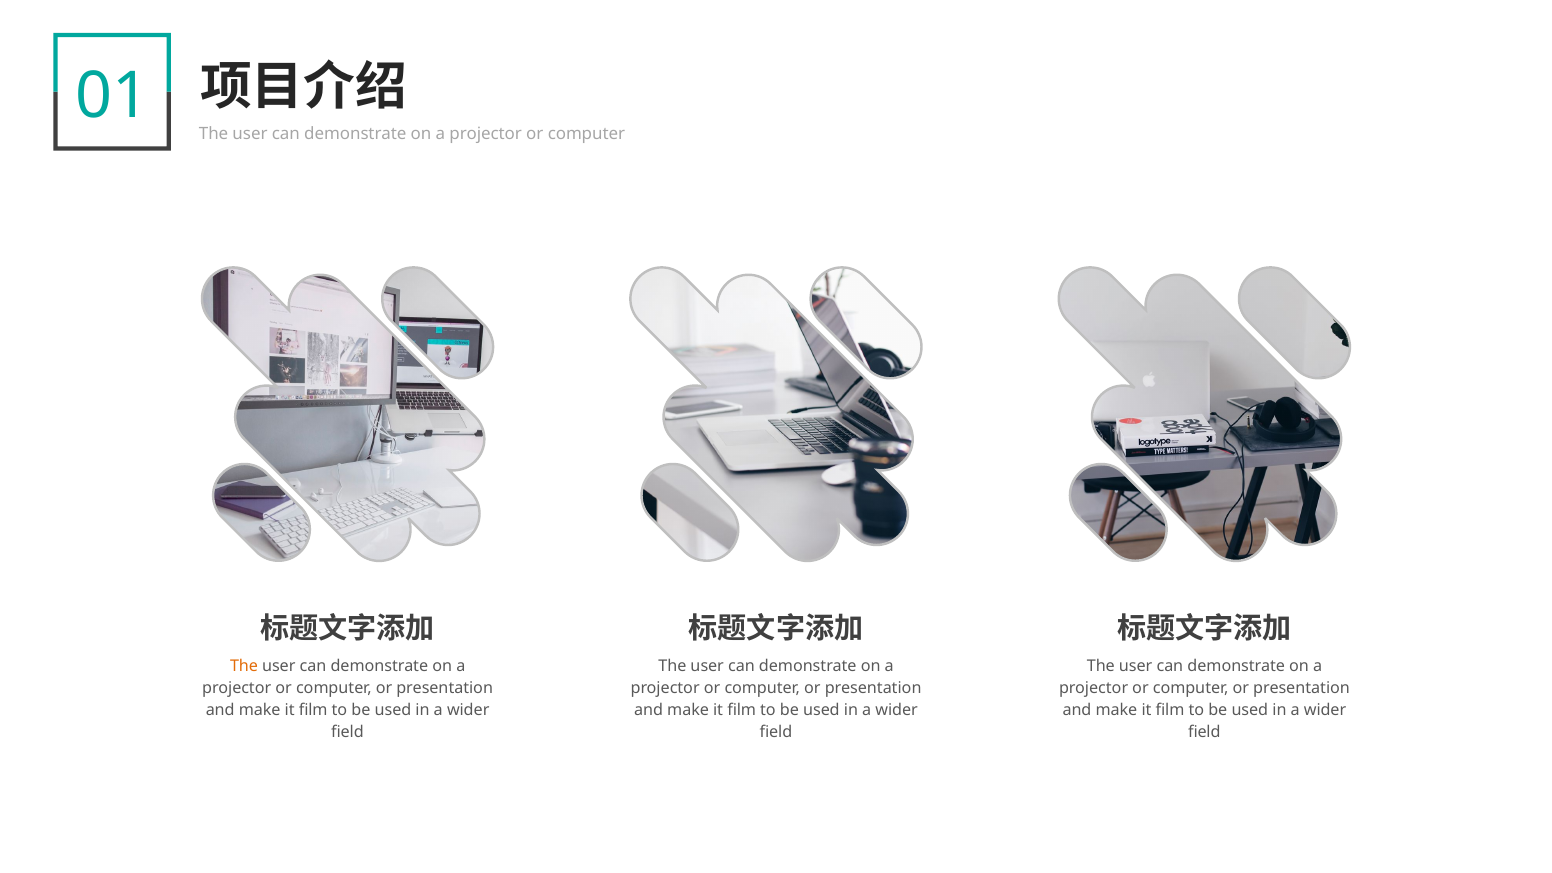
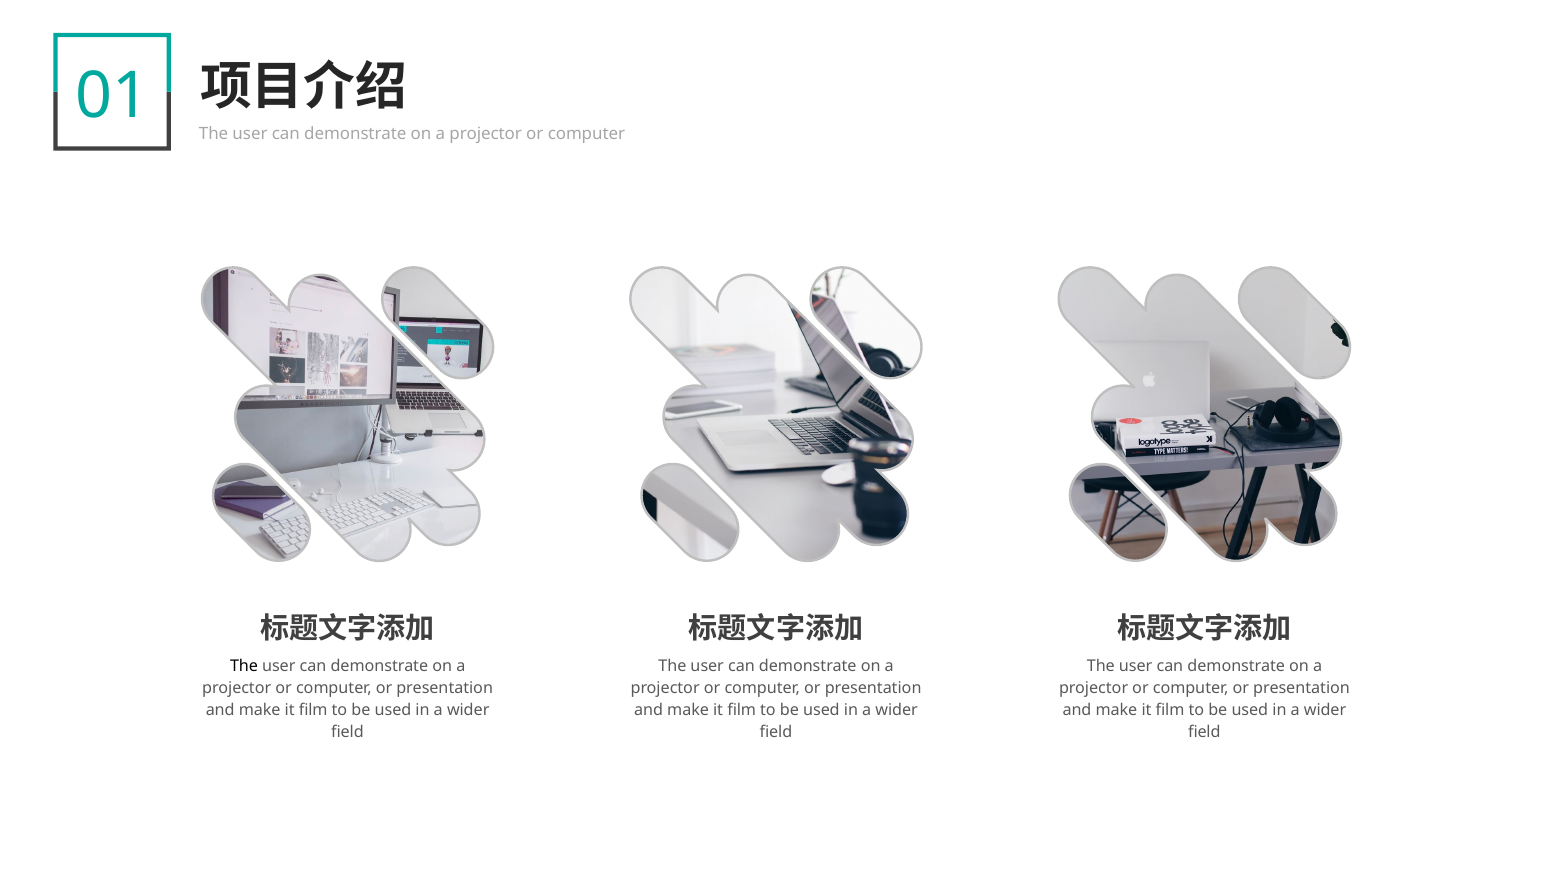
The colour: orange -> black (244, 666)
